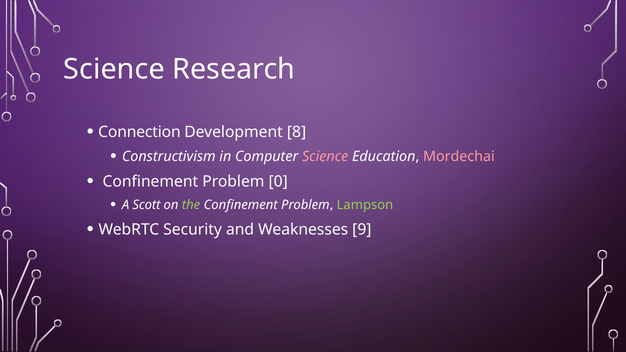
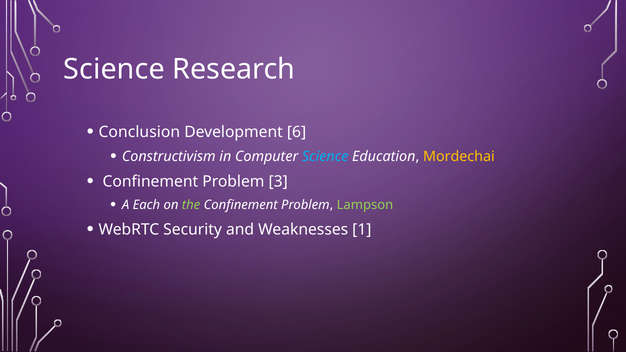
Connection: Connection -> Conclusion (139, 132)
8: 8 -> 6 (297, 132)
Science colour: pink -> light blue (325, 157)
Mordechai colour: pink -> yellow (459, 157)
0: 0 -> 3 (278, 182)
Scott: Scott -> Each (146, 205)
9: 9 -> 1 (362, 230)
